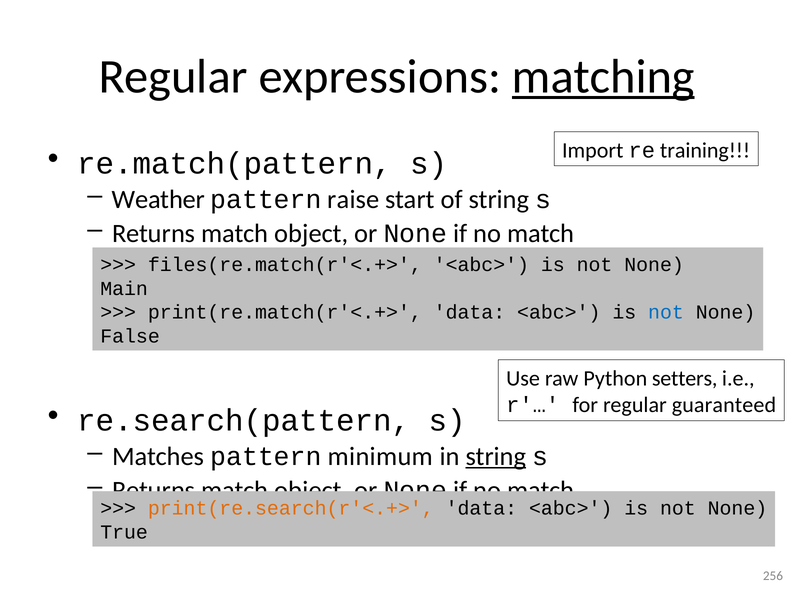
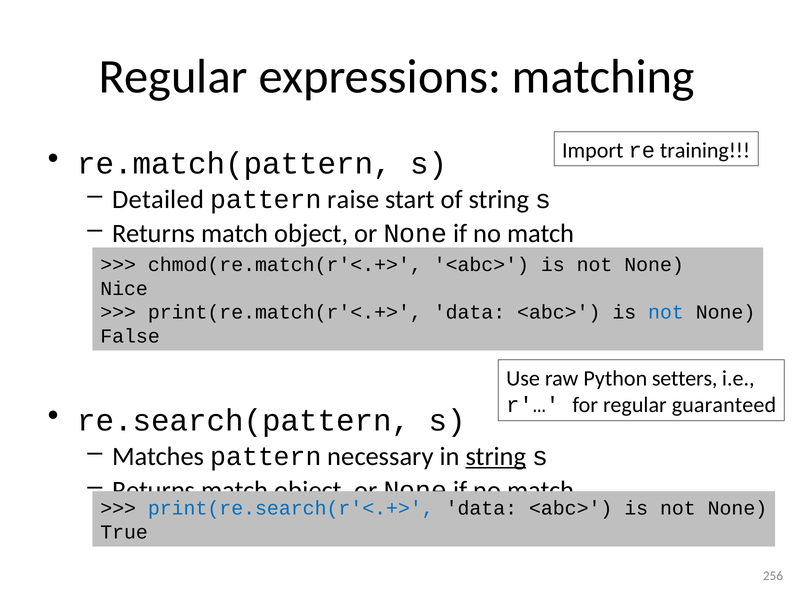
matching underline: present -> none (603, 77)
Weather: Weather -> Detailed (158, 200)
files(re.match(r'<.+>: files(re.match(r'<.+> -> chmod(re.match(r'<.+> (285, 265)
Main: Main -> Nice (124, 289)
minimum: minimum -> necessary (381, 457)
print(re.search(r'<.+> colour: orange -> blue (291, 509)
